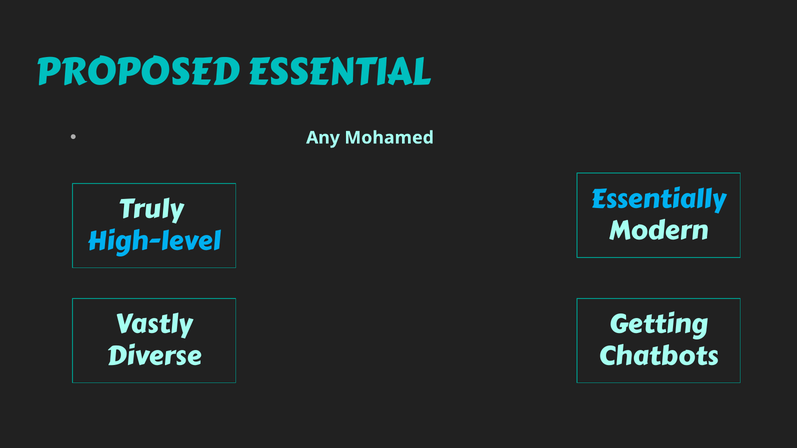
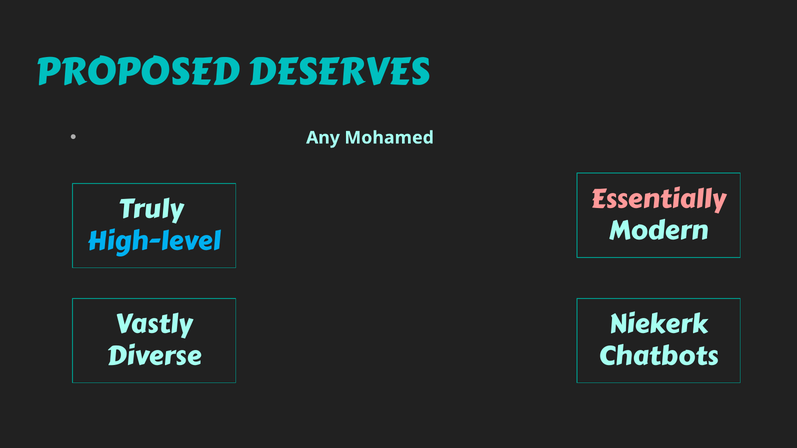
ESSENTIAL: ESSENTIAL -> DESERVES (339, 72)
Essentially colour: light blue -> pink (658, 199)
Getting: Getting -> Niekerk (659, 324)
